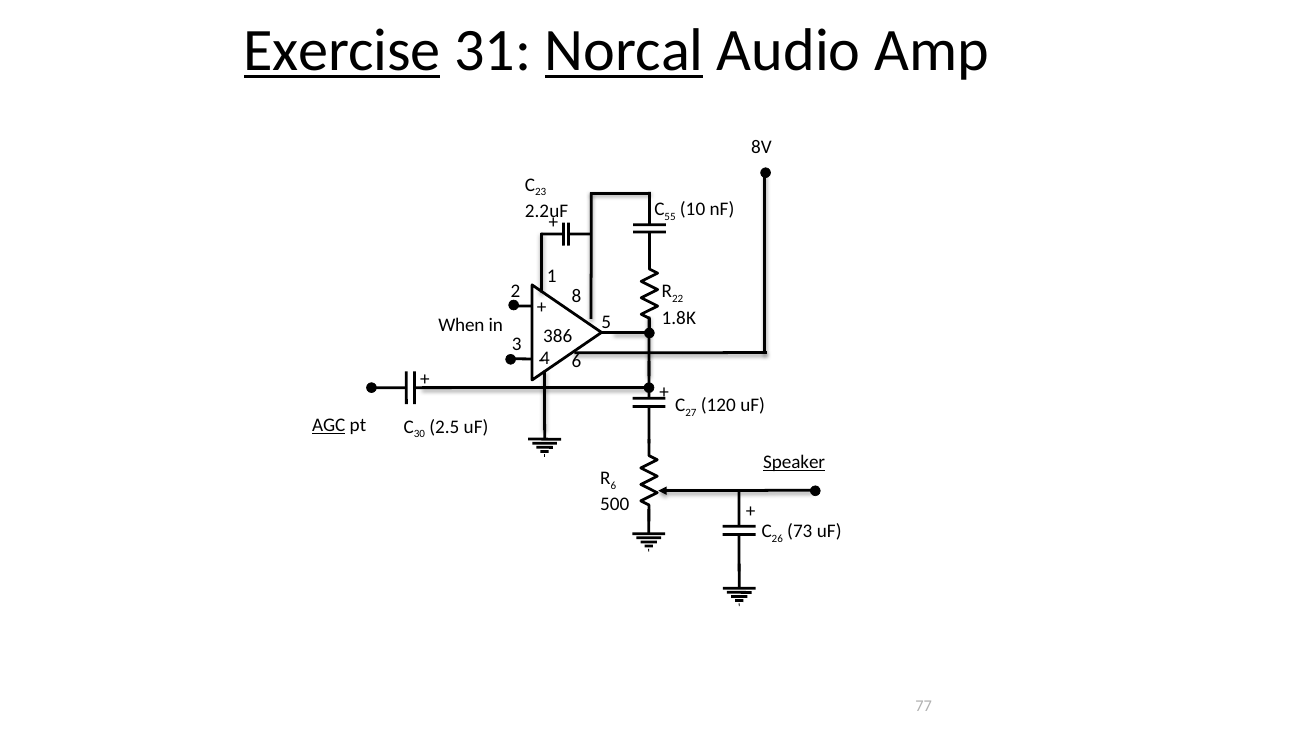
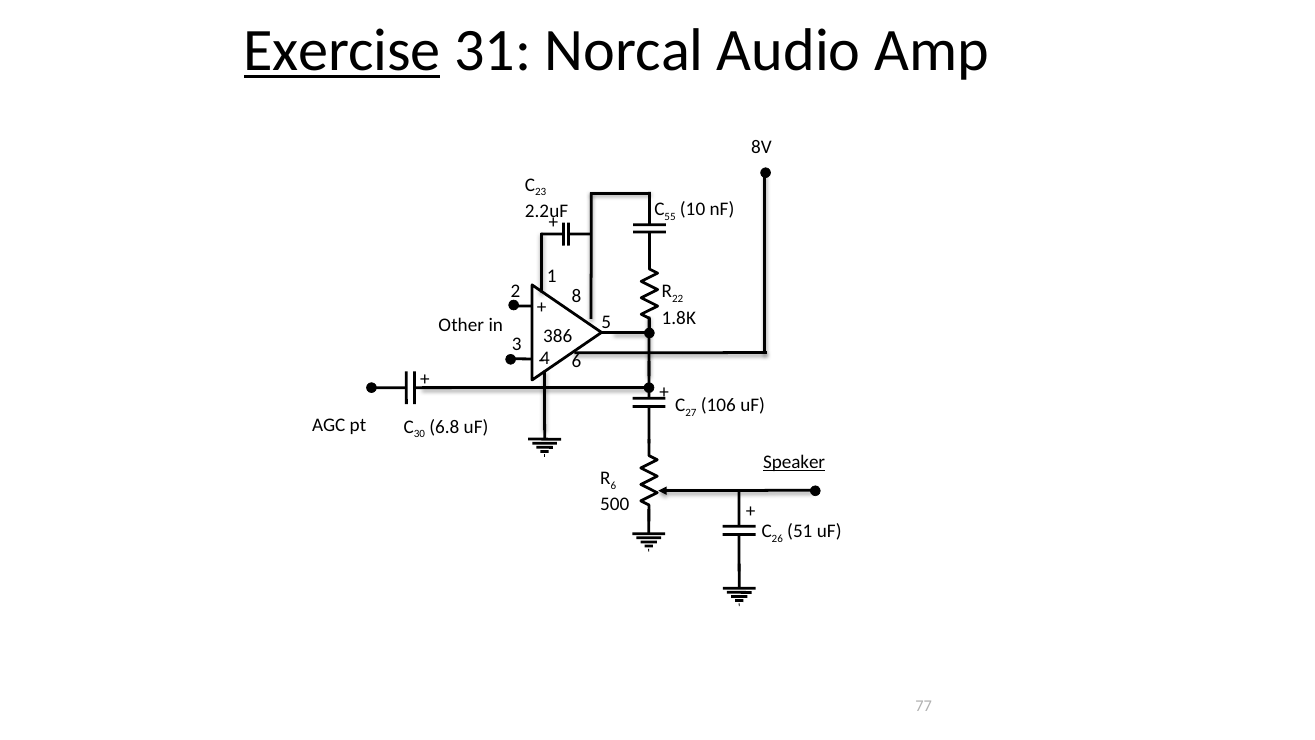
Norcal underline: present -> none (624, 51)
When: When -> Other (461, 325)
120: 120 -> 106 (718, 405)
AGC underline: present -> none (329, 425)
2.5: 2.5 -> 6.8 (444, 427)
73: 73 -> 51 (800, 531)
